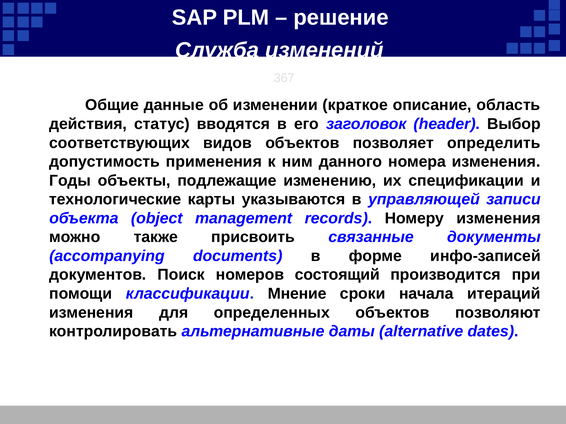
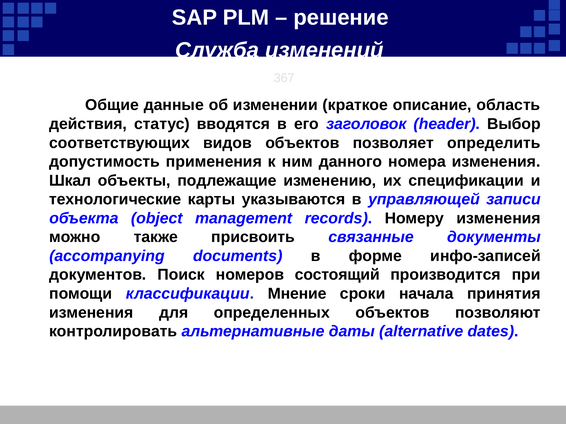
Годы: Годы -> Шкал (70, 181)
итераций: итераций -> принятия (504, 294)
